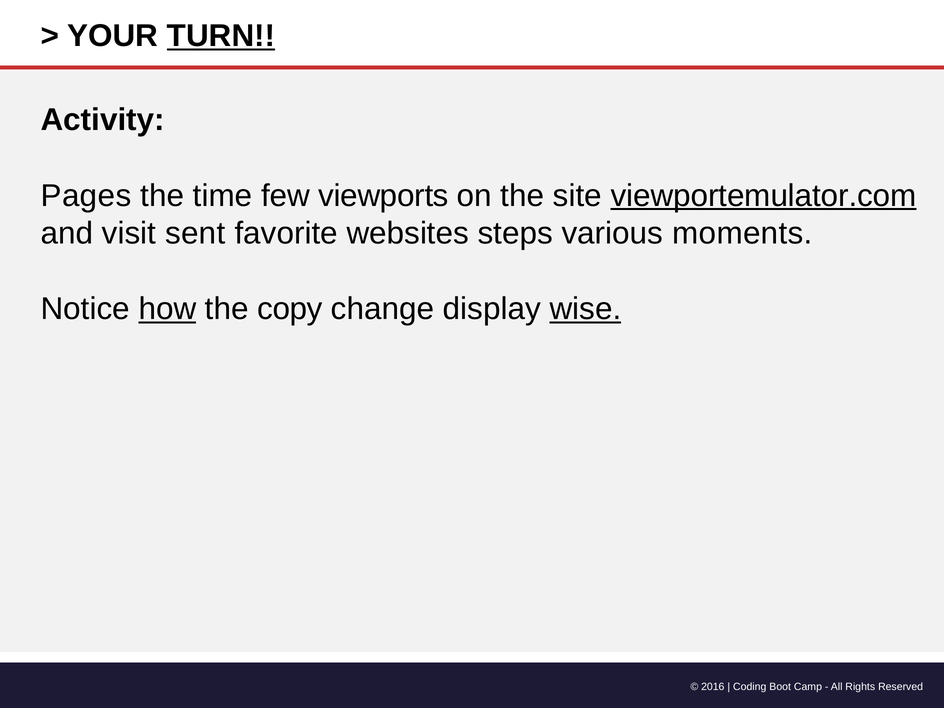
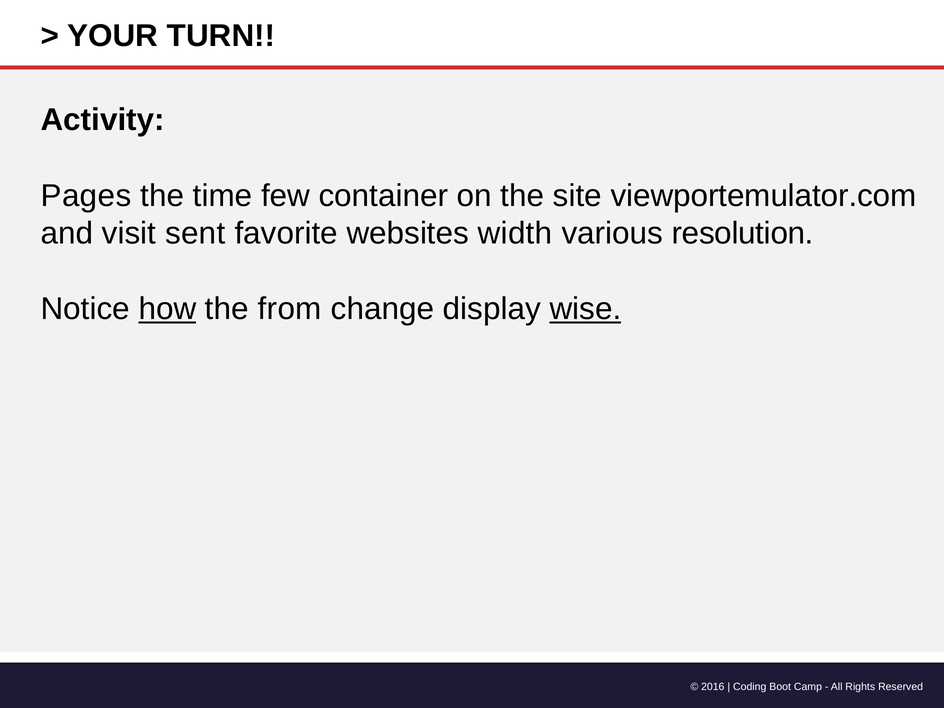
TURN underline: present -> none (221, 36)
viewports: viewports -> container (383, 196)
viewportemulator.com underline: present -> none (764, 196)
steps: steps -> width (515, 233)
moments: moments -> resolution (743, 233)
copy: copy -> from (290, 309)
